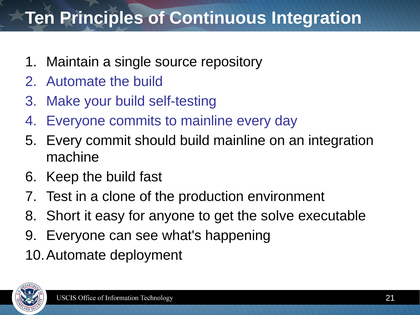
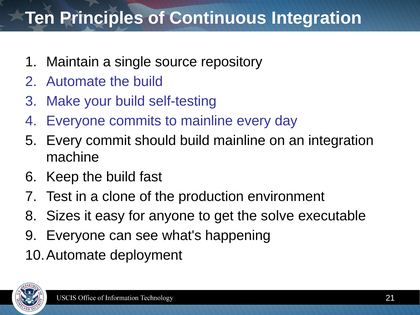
Short: Short -> Sizes (63, 216)
